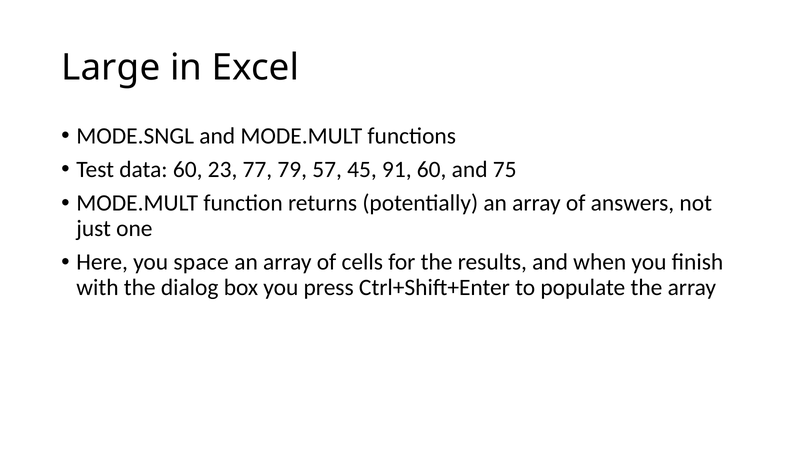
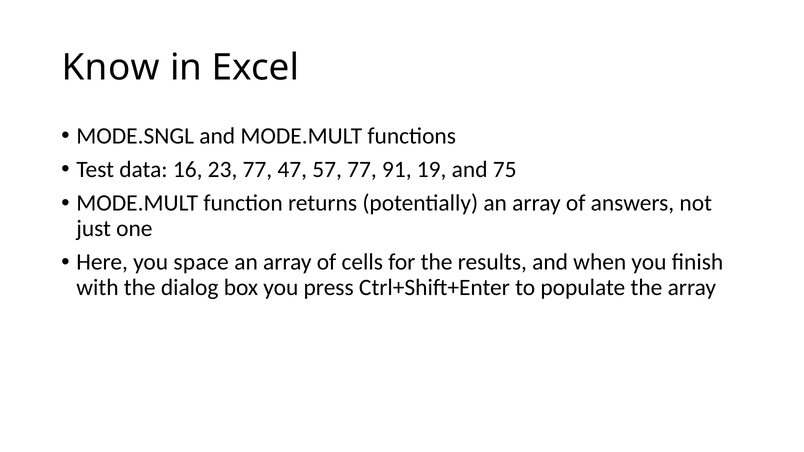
Large: Large -> Know (111, 68)
data 60: 60 -> 16 (188, 170)
79: 79 -> 47 (292, 170)
57 45: 45 -> 77 (362, 170)
91 60: 60 -> 19 (432, 170)
